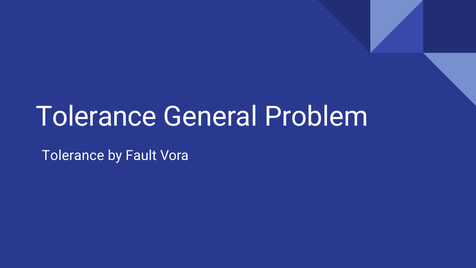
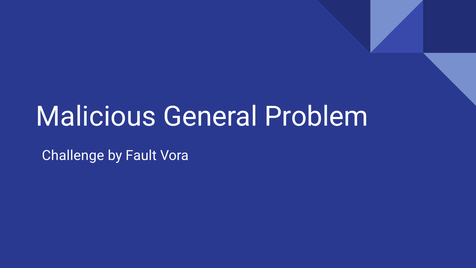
Tolerance: Tolerance -> Malicious (96, 117)
Tolerance: Tolerance -> Challenge (73, 155)
